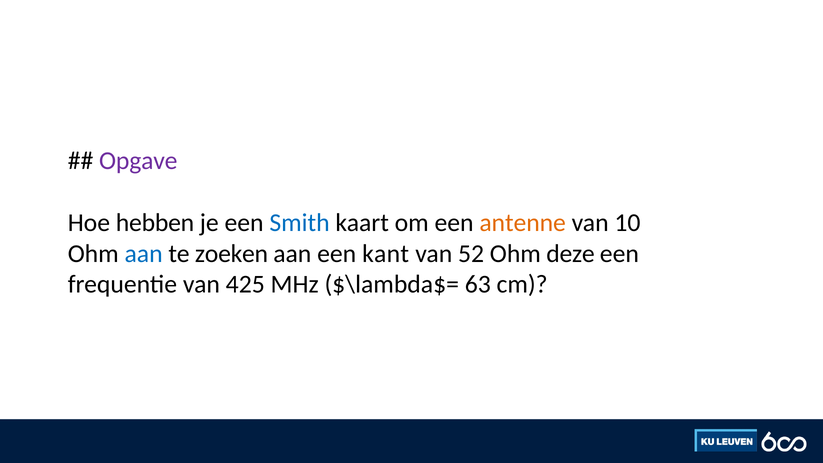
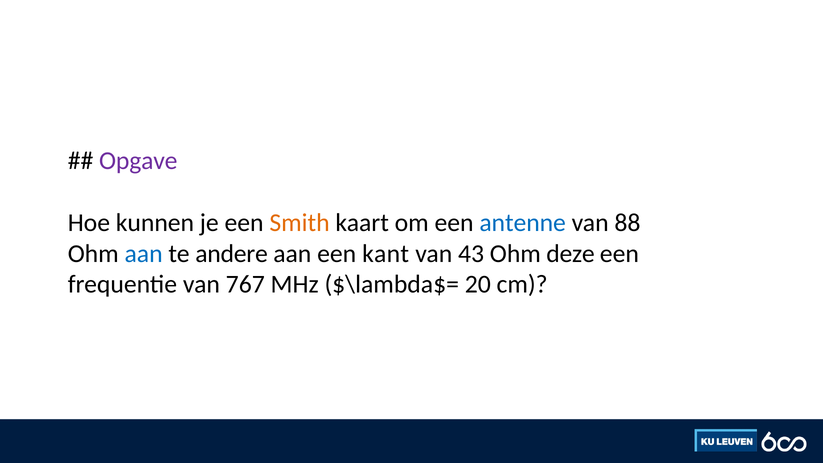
hebben: hebben -> kunnen (155, 223)
Smith colour: blue -> orange (300, 223)
antenne colour: orange -> blue (523, 223)
10: 10 -> 88 (627, 223)
zoeken: zoeken -> andere (232, 254)
52: 52 -> 43 (471, 254)
425: 425 -> 767 (245, 284)
63: 63 -> 20 (478, 284)
